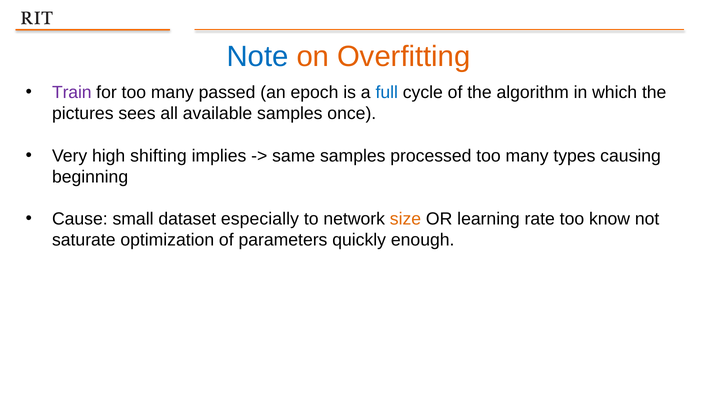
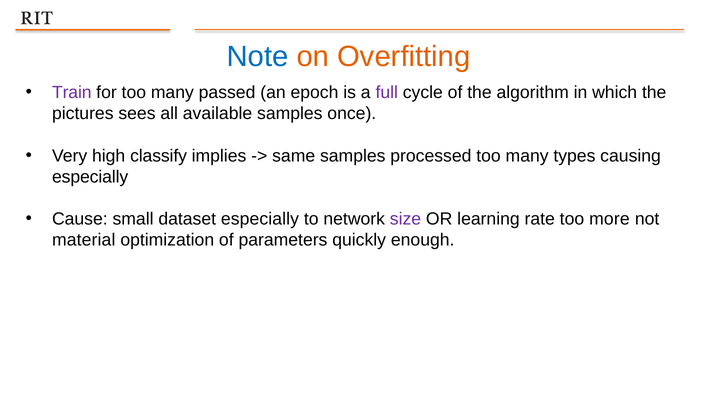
full colour: blue -> purple (387, 93)
shifting: shifting -> classify (159, 156)
beginning: beginning -> especially (90, 177)
size colour: orange -> purple (405, 219)
know: know -> more (609, 219)
saturate: saturate -> material (84, 240)
